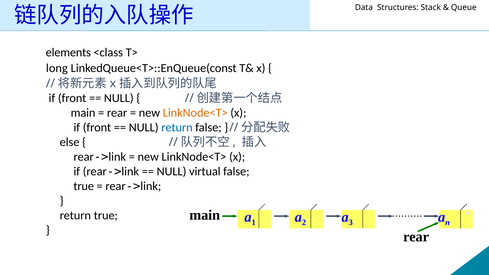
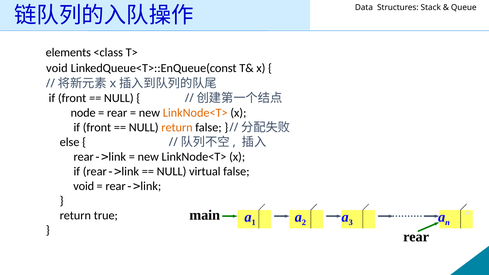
long: long -> void (57, 68)
main: main -> node (83, 113)
return colour: blue -> orange (177, 127)
true: true -> void (84, 186)
